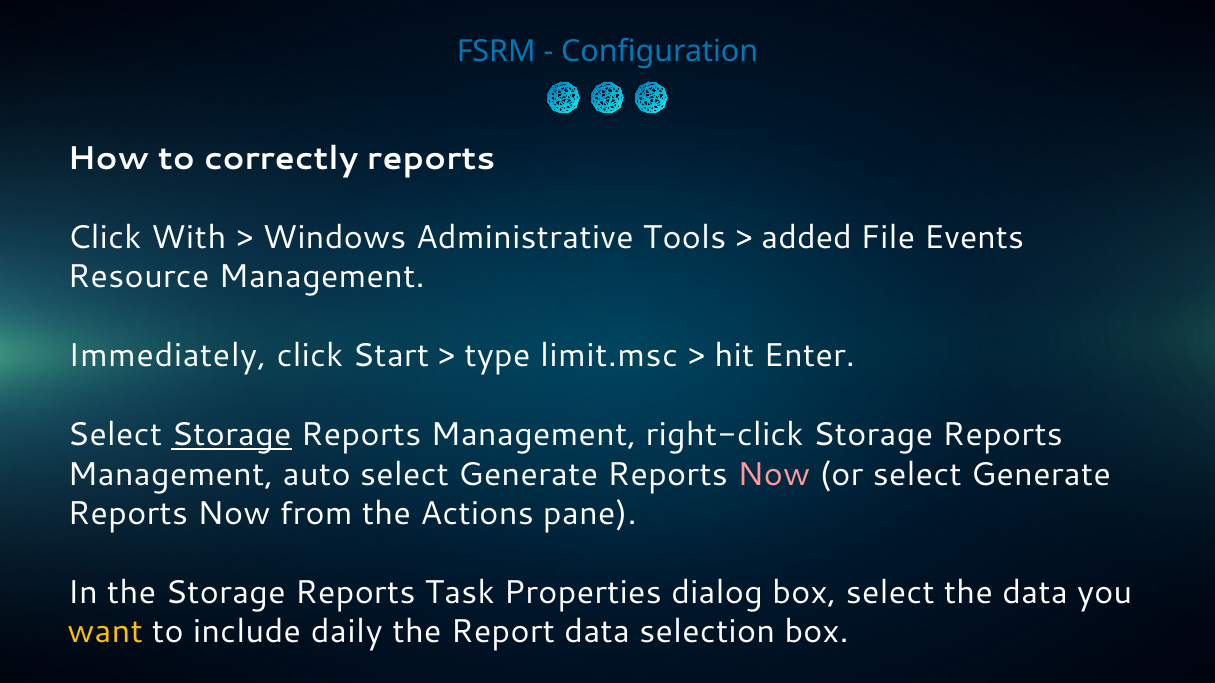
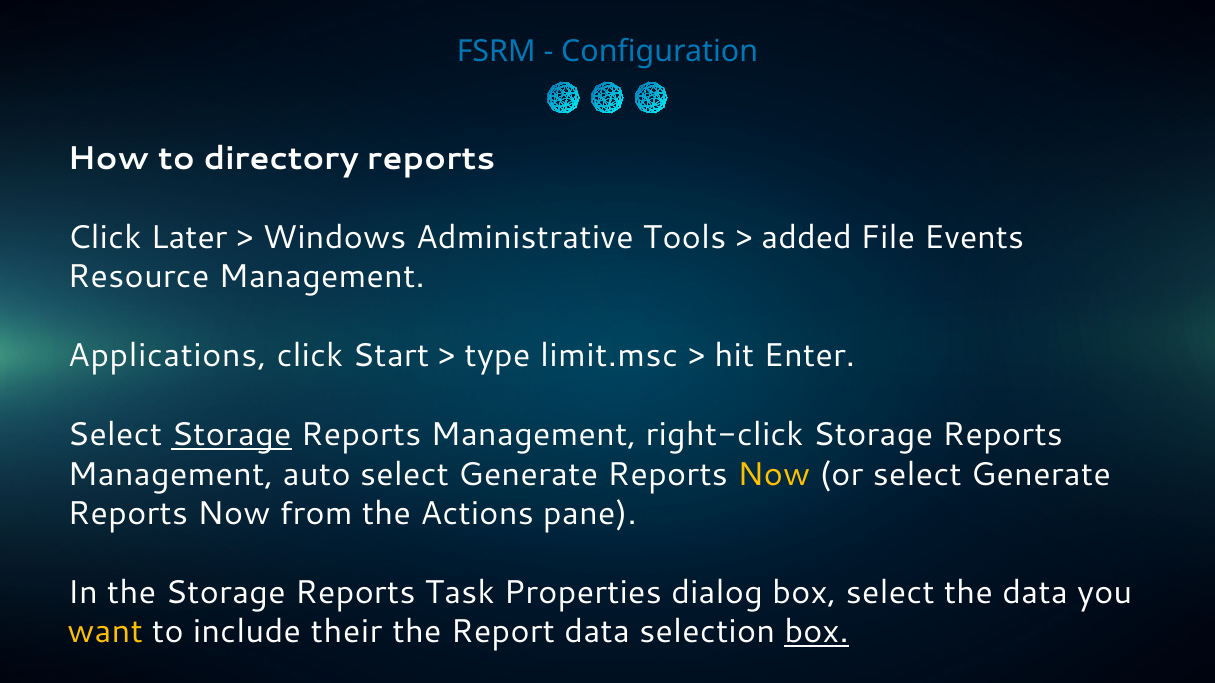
correctly: correctly -> directory (281, 159)
With: With -> Later (189, 238)
Immediately: Immediately -> Applications (167, 356)
Now colour: pink -> yellow (774, 475)
daily: daily -> their (347, 632)
box underline: none -> present (816, 632)
